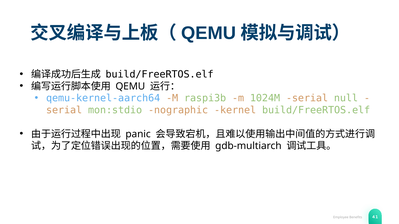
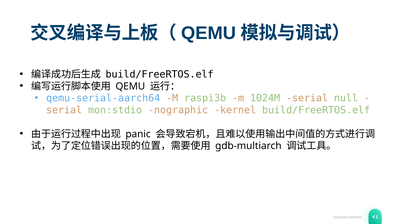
qemu-kernel-aarch64: qemu-kernel-aarch64 -> qemu-serial-aarch64 (103, 98)
